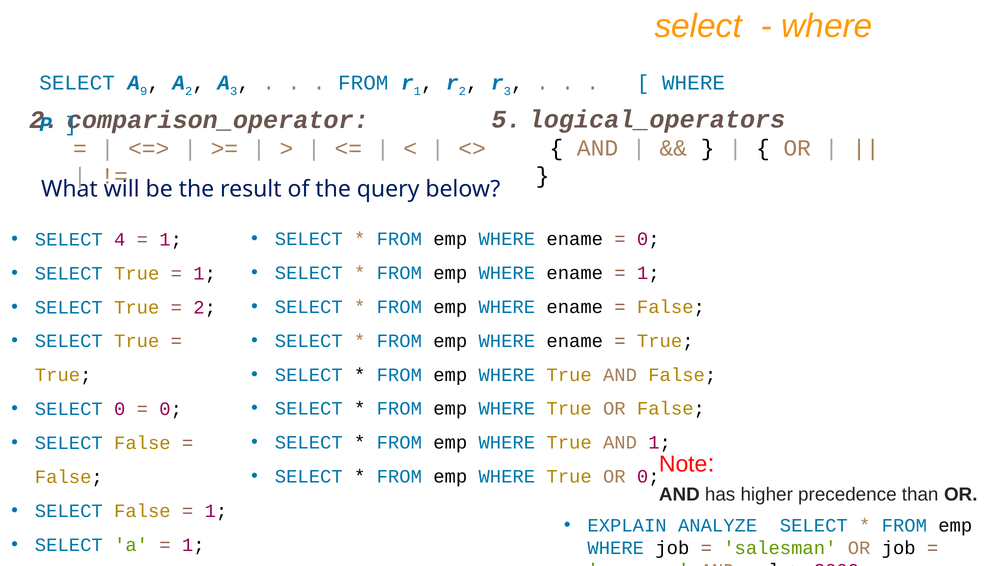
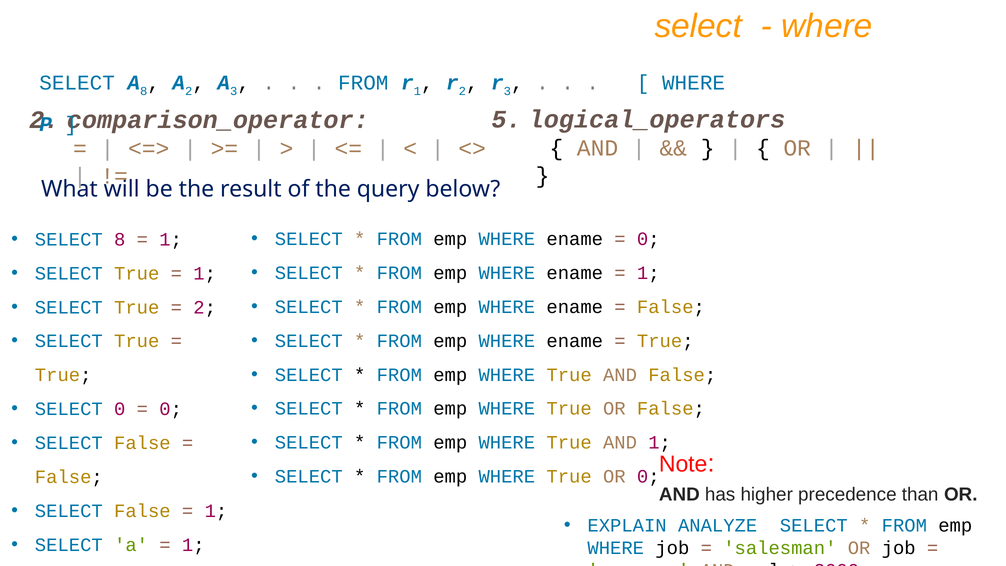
A 9: 9 -> 8 (144, 91)
SELECT 4: 4 -> 8 (120, 239)
